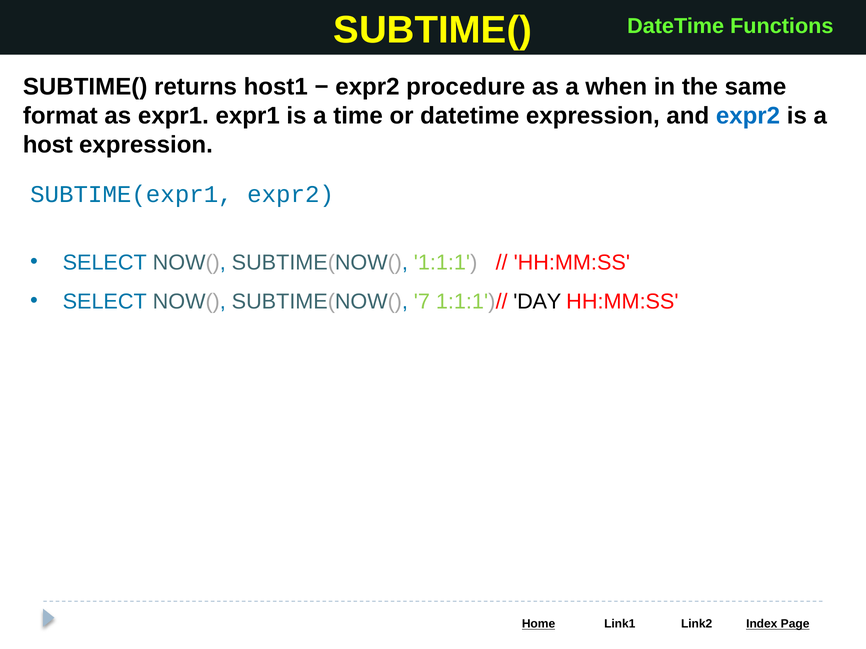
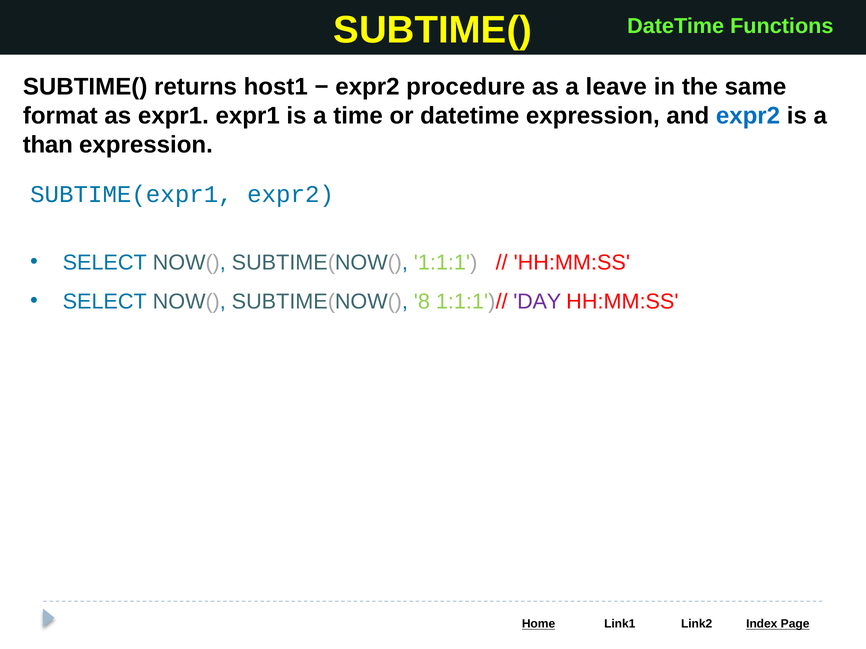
when: when -> leave (616, 87)
host: host -> than (48, 145)
7: 7 -> 8 (422, 302)
DAY colour: black -> purple (537, 302)
